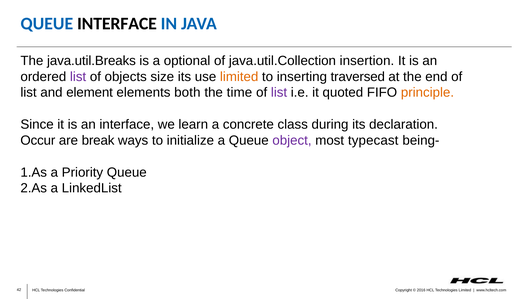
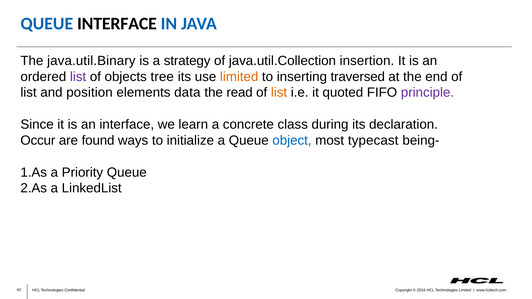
java.util.Breaks: java.util.Breaks -> java.util.Binary (91, 61)
optional: optional -> strategy (187, 61)
size: size -> tree (162, 77)
element: element -> position (89, 93)
both: both -> data (187, 93)
time: time -> read (240, 93)
list colour: purple -> orange (279, 93)
principle colour: orange -> purple (427, 93)
break: break -> found (98, 141)
object colour: purple -> blue (292, 141)
